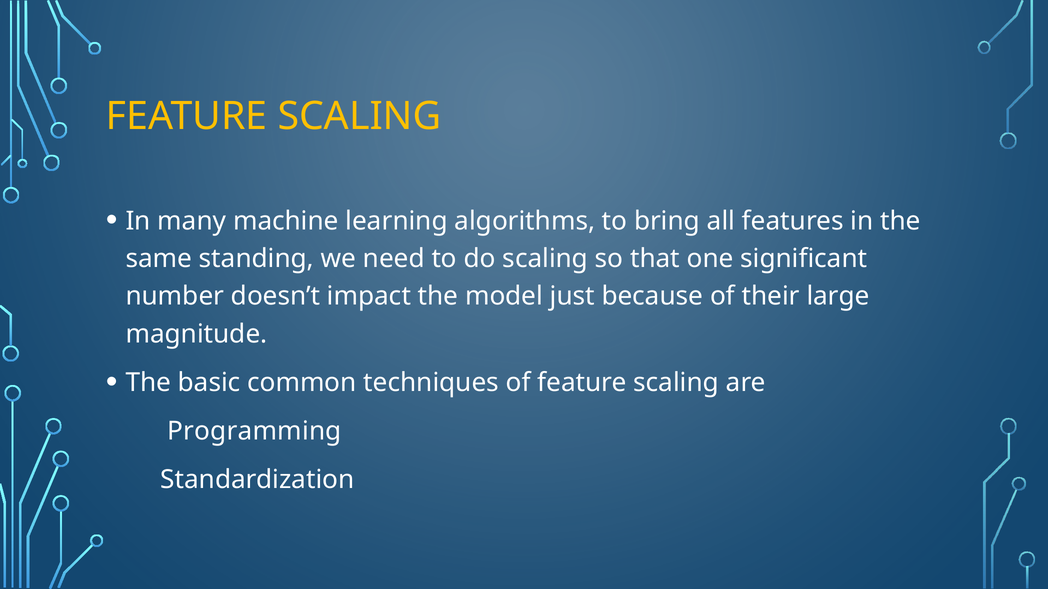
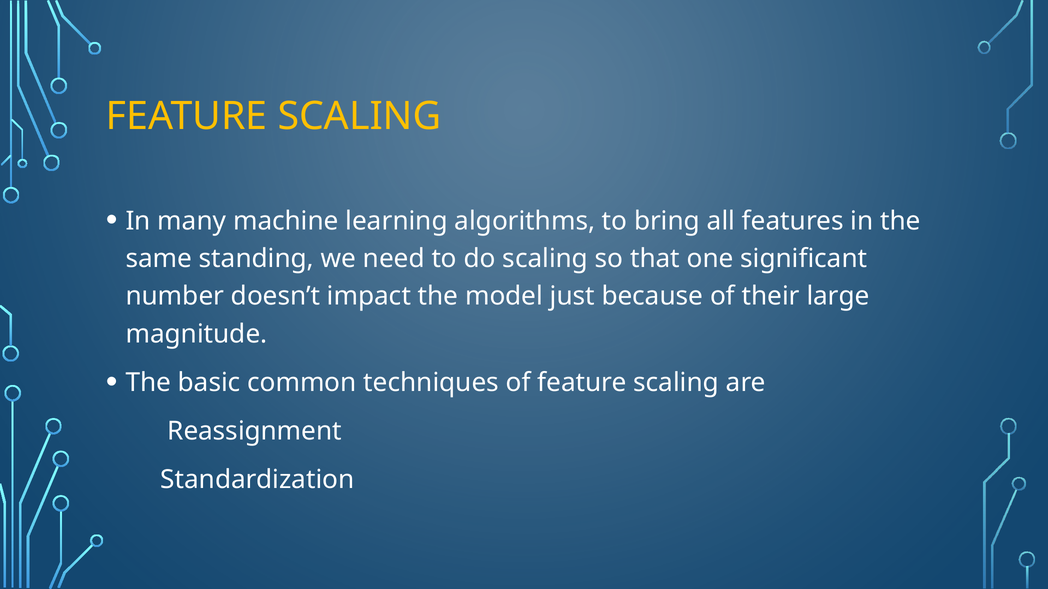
Programming: Programming -> Reassignment (255, 432)
